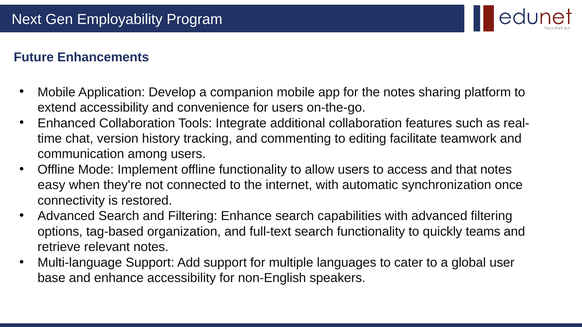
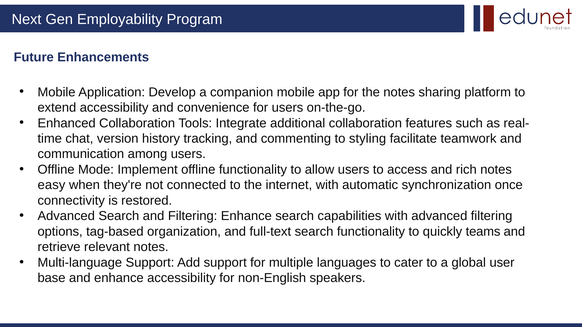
editing: editing -> styling (368, 139)
that: that -> rich (466, 170)
